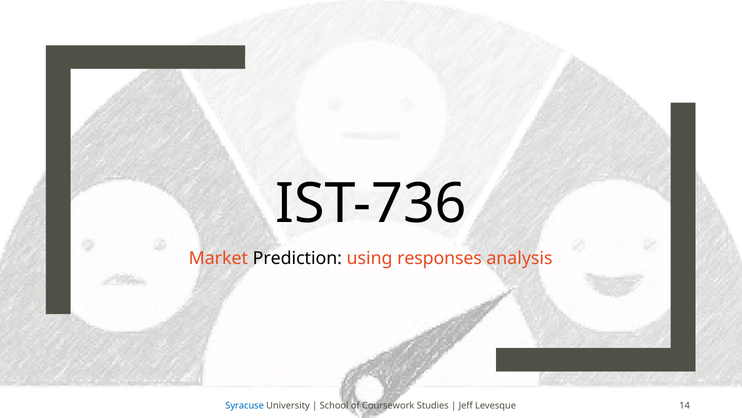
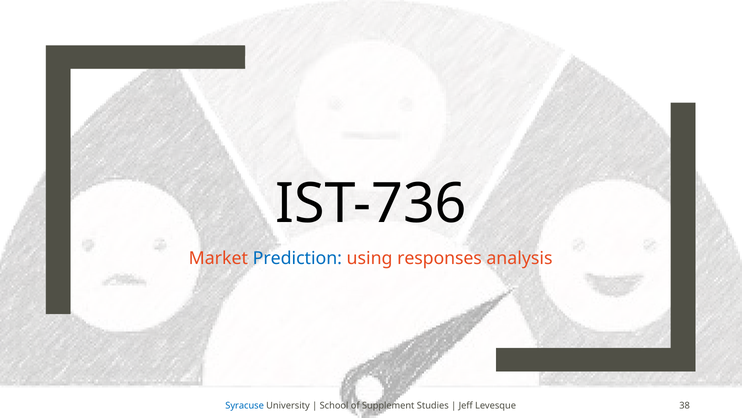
Prediction colour: black -> blue (297, 258)
Coursework: Coursework -> Supplement (388, 405)
14: 14 -> 38 (685, 405)
